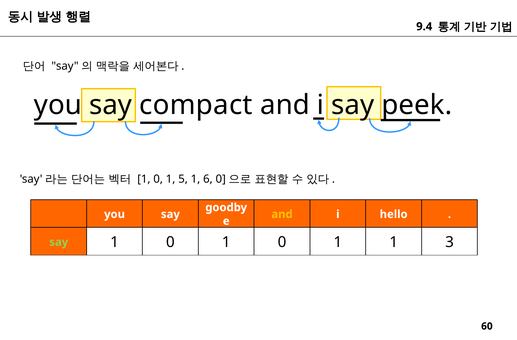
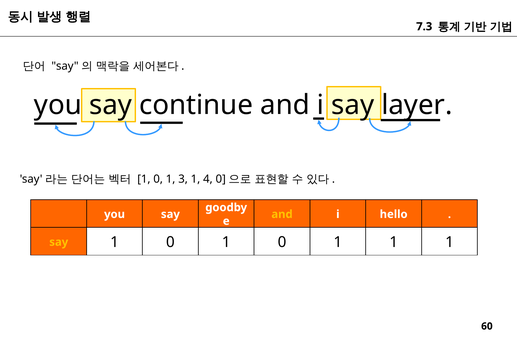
9.4: 9.4 -> 7.3 (424, 26)
compact: compact -> continue (196, 105)
peek: peek -> layer (417, 105)
5: 5 -> 3 (183, 179)
6: 6 -> 4 (208, 179)
say colour: light green -> yellow (59, 242)
1 1 3: 3 -> 1 (449, 242)
